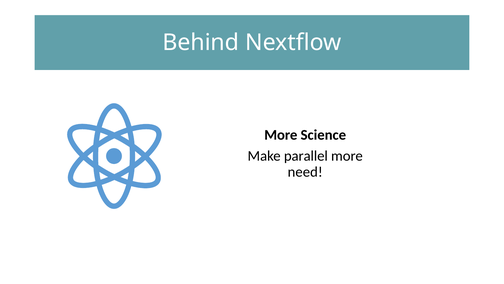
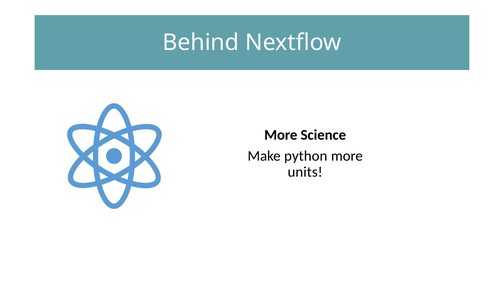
parallel: parallel -> python (306, 156)
need: need -> units (305, 172)
